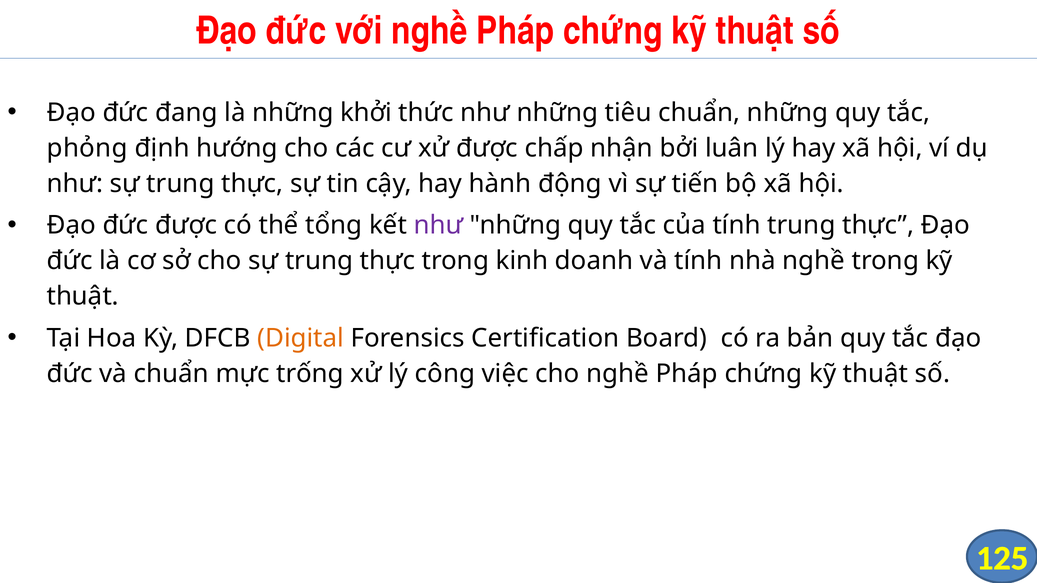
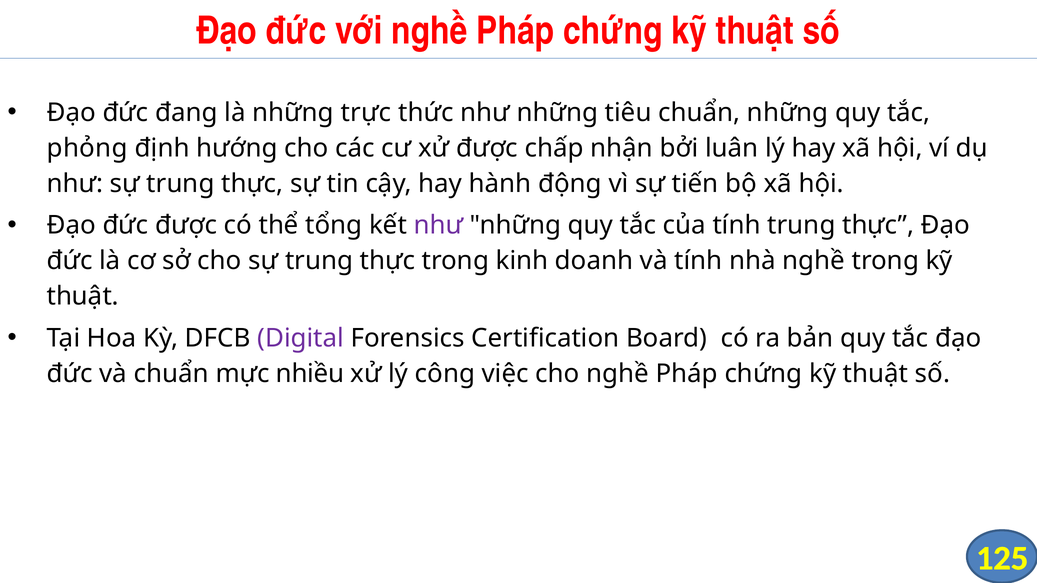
khởi: khởi -> trực (366, 113)
Digital colour: orange -> purple (301, 338)
trống: trống -> nhiều (310, 374)
